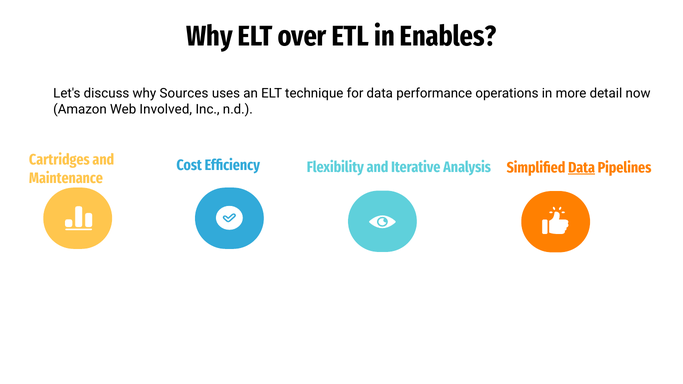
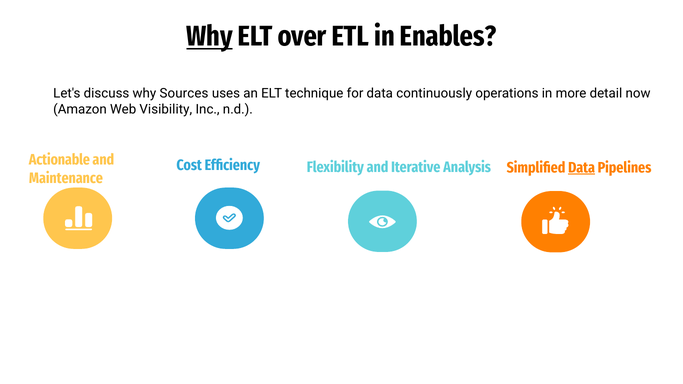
Why underline: none -> present (209, 37)
performance: performance -> continuously (434, 93)
Involved: Involved -> Visibility (166, 109)
Cartridges: Cartridges -> Actionable (59, 160)
